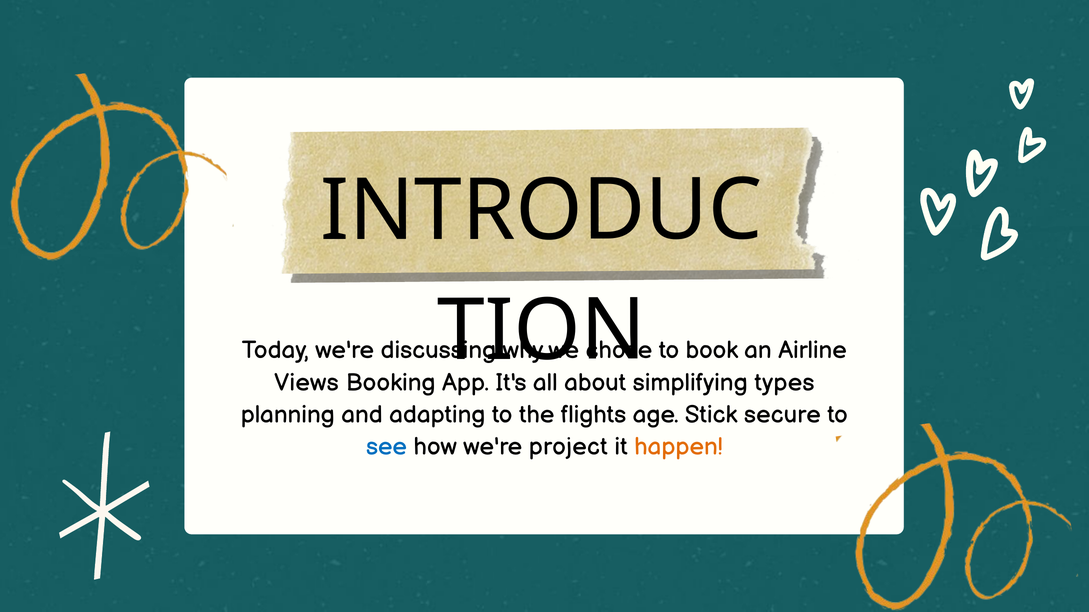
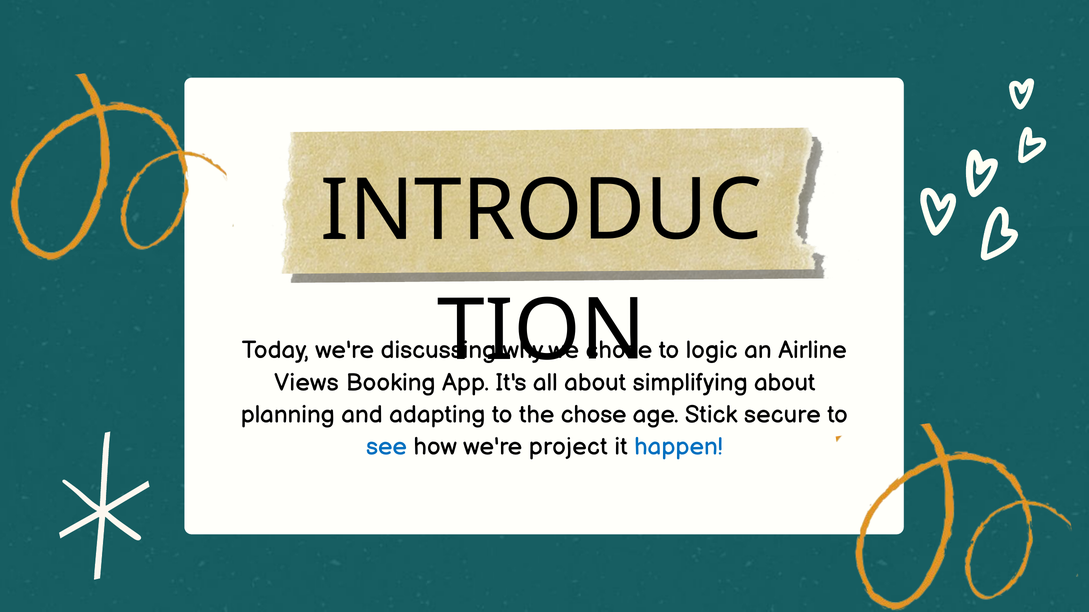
book: book -> logic (712, 351)
simplifying types: types -> about (785, 383)
the flights: flights -> chose (594, 415)
happen colour: orange -> blue (678, 447)
